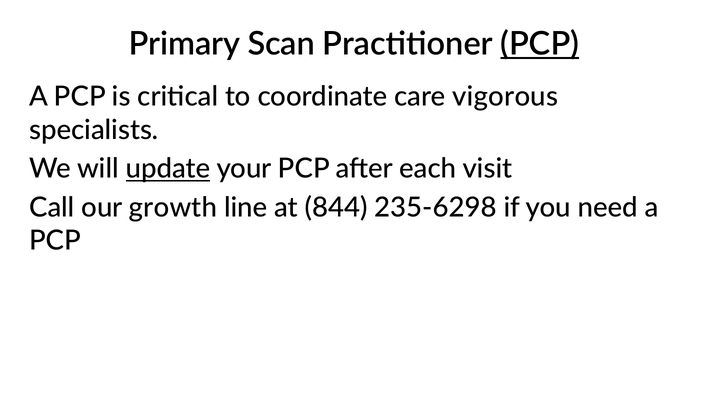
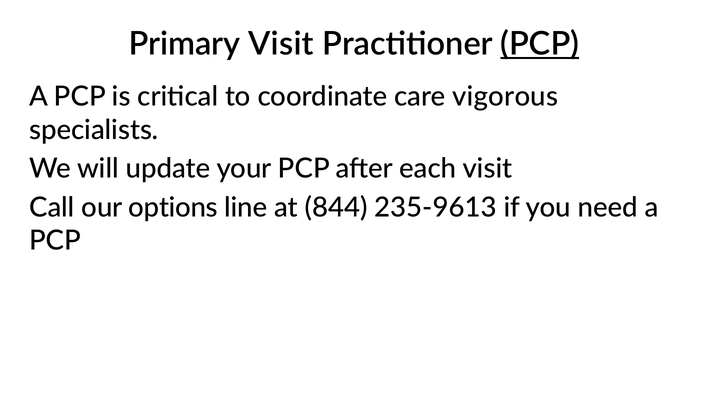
Primary Scan: Scan -> Visit (281, 44)
update underline: present -> none (168, 168)
growth: growth -> options (173, 207)
235-6298: 235-6298 -> 235-9613 (436, 207)
